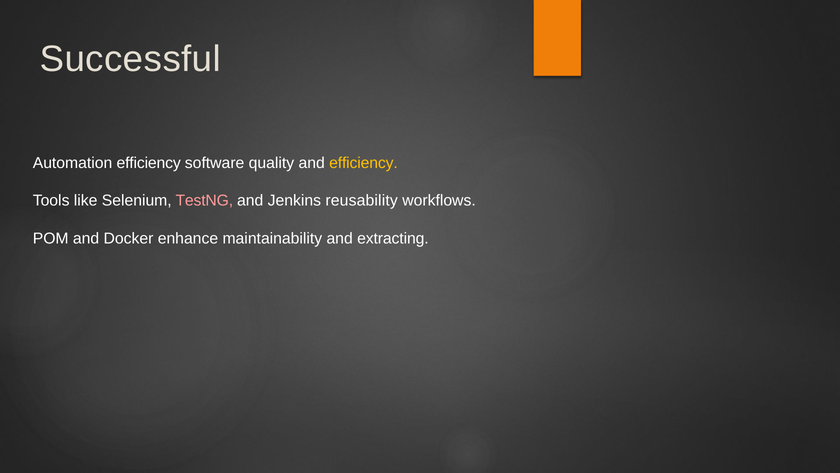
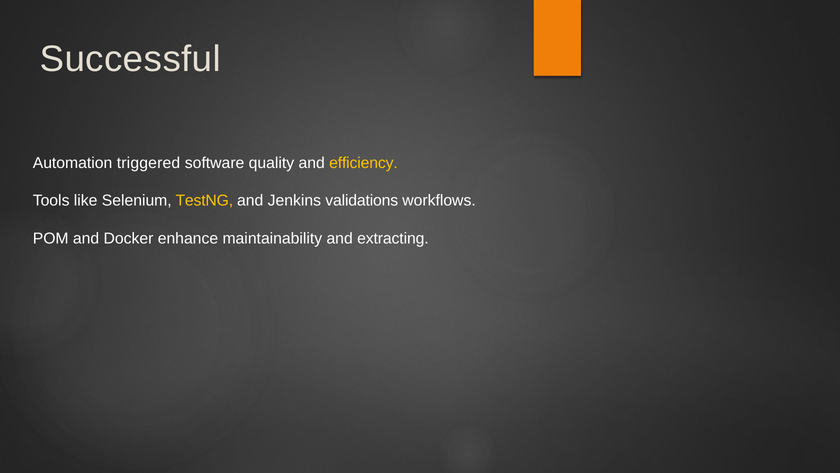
Automation efficiency: efficiency -> triggered (149, 163)
TestNG colour: pink -> yellow (204, 200)
reusability: reusability -> validations (362, 200)
